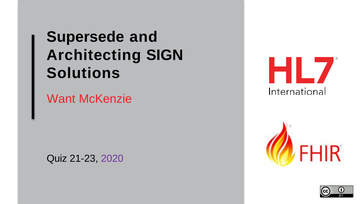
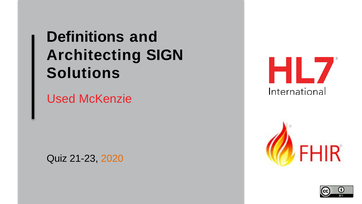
Supersede: Supersede -> Definitions (86, 37)
Want: Want -> Used (61, 99)
2020 colour: purple -> orange (112, 158)
